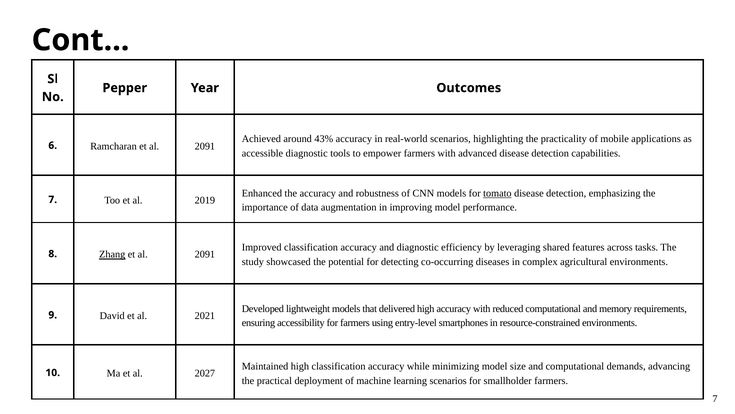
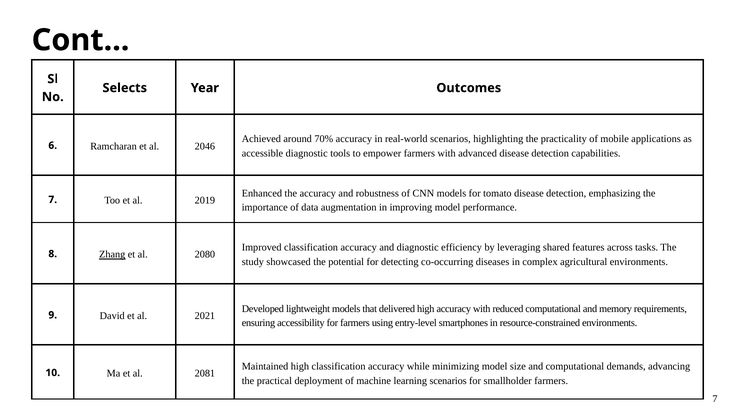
Pepper: Pepper -> Selects (125, 88)
43%: 43% -> 70% (324, 139)
Ramcharan et al 2091: 2091 -> 2046 (205, 146)
tomato underline: present -> none (497, 193)
2091: 2091 -> 2080 (205, 254)
2027: 2027 -> 2081 (205, 373)
